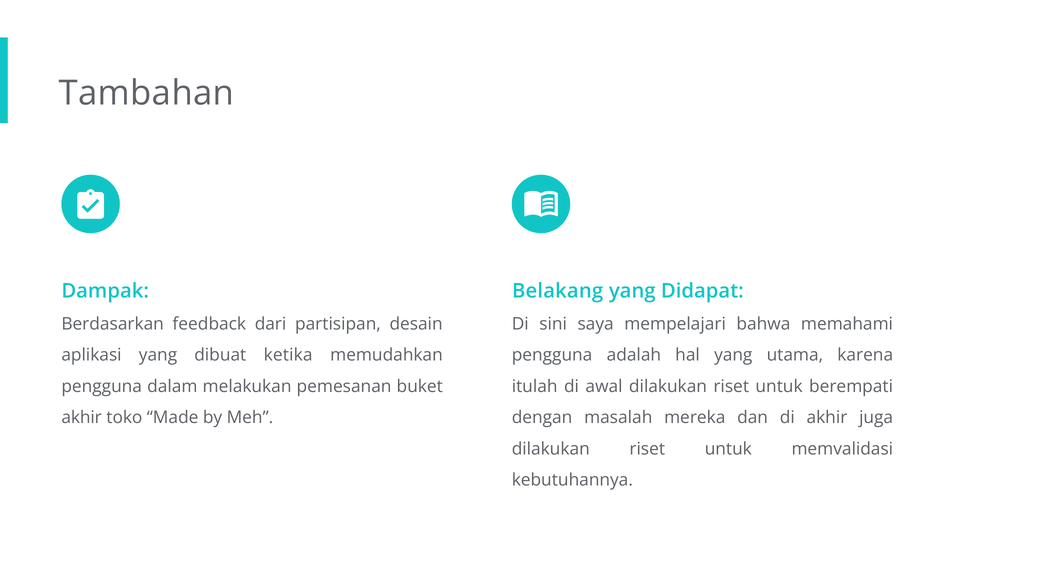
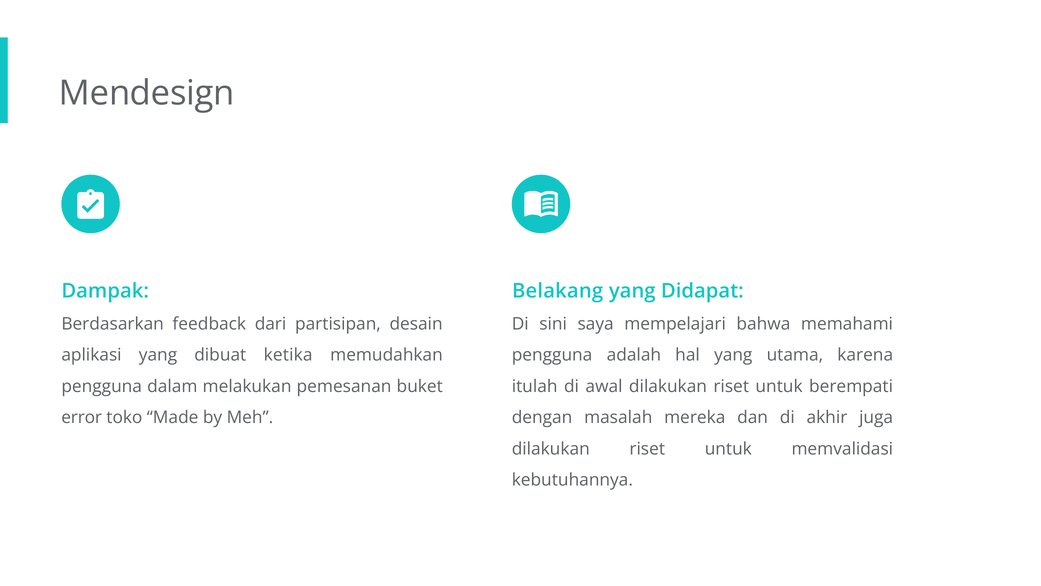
Tambahan: Tambahan -> Mendesign (147, 93)
akhir: akhir -> error (82, 417)
